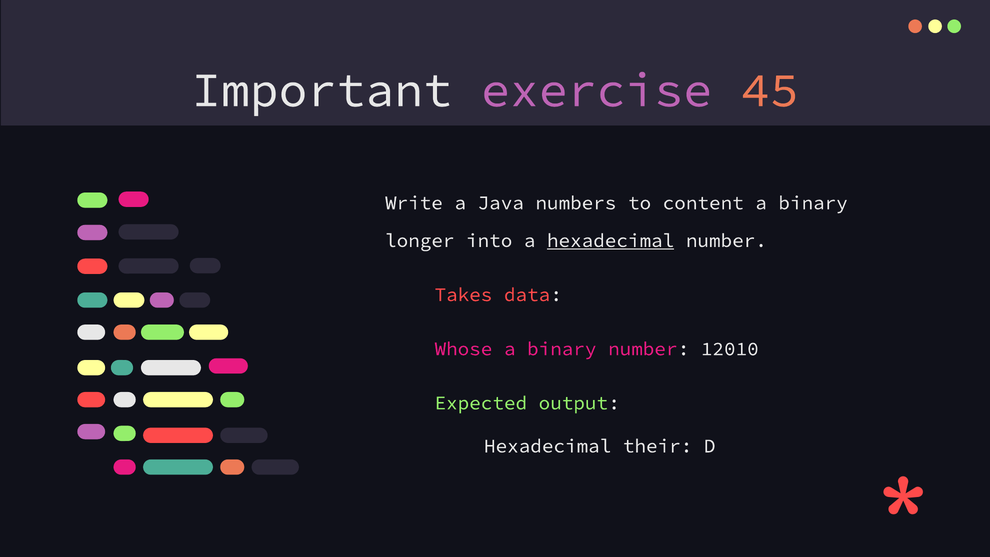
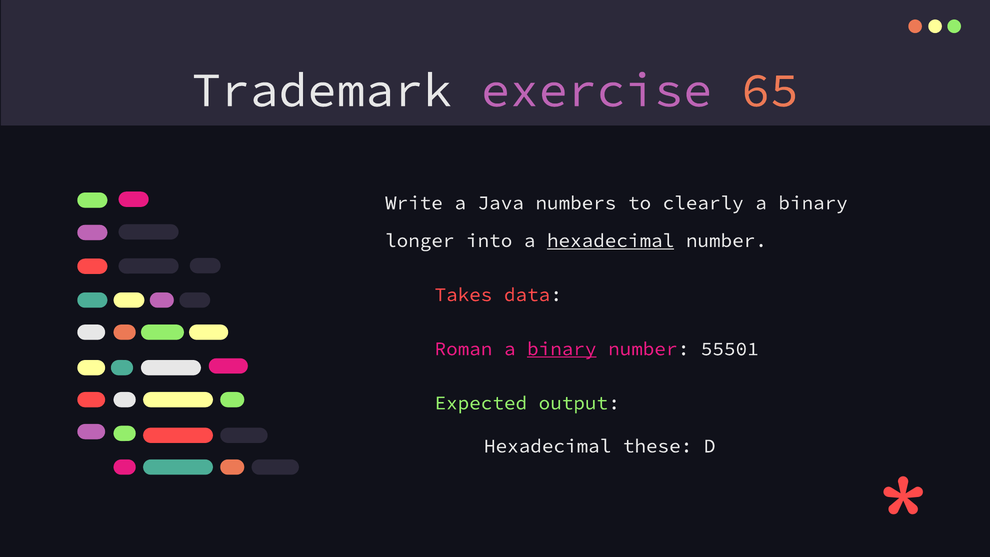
Important: Important -> Trademark (322, 90)
45: 45 -> 65 (770, 90)
content: content -> clearly (703, 203)
Whose: Whose -> Roman (463, 349)
binary underline: none -> present (562, 349)
12010: 12010 -> 55501 (730, 349)
their: their -> these (658, 446)
